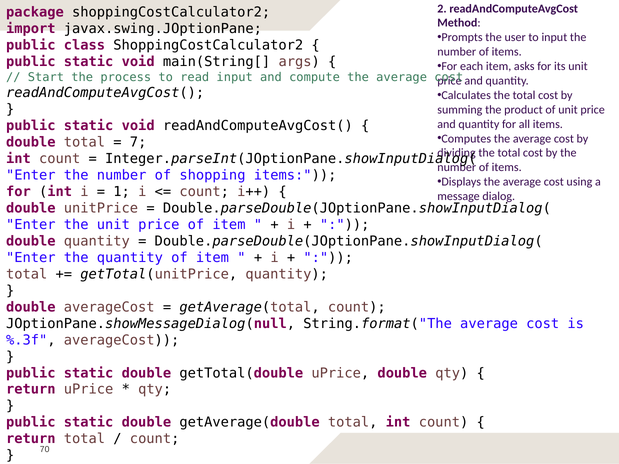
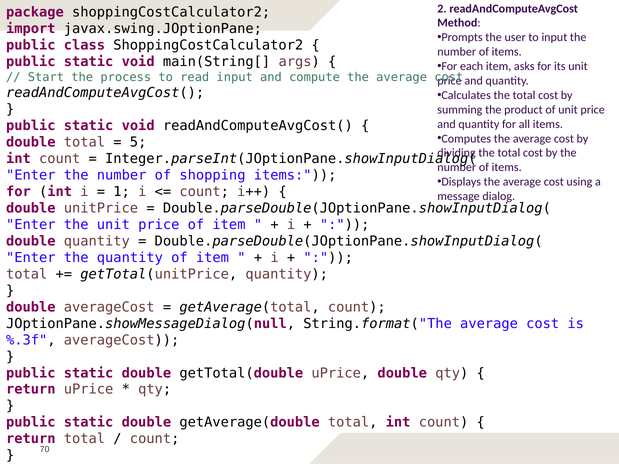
7: 7 -> 5 (138, 142)
